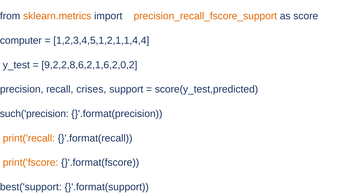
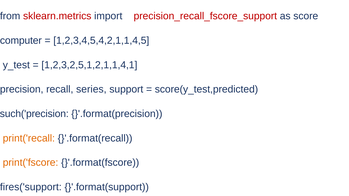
sklearn.metrics colour: orange -> red (57, 16)
precision_recall_fscore_support colour: orange -> red (205, 16)
1,2,3,4,5,1,2,1,1,4,4: 1,2,3,4,5,1,2,1,1,4,4 -> 1,2,3,4,5,4,2,1,1,4,5 (101, 41)
9,2,2,8,6,2,1,6,2,0,2: 9,2,2,8,6,2,1,6,2,0,2 -> 1,2,3,2,5,1,2,1,1,4,1 (89, 65)
crises: crises -> series (91, 89)
best('support: best('support -> fires('support (31, 187)
